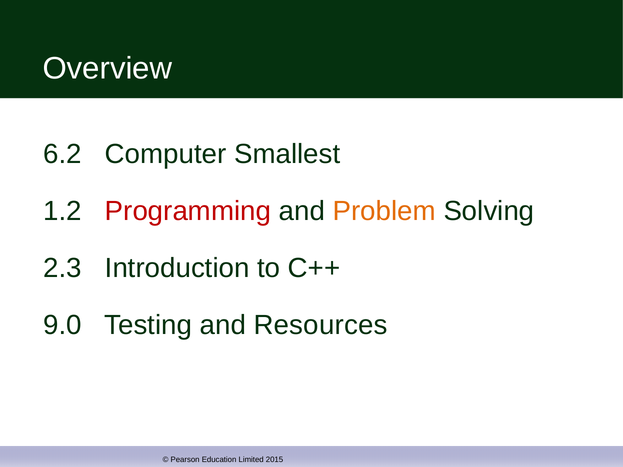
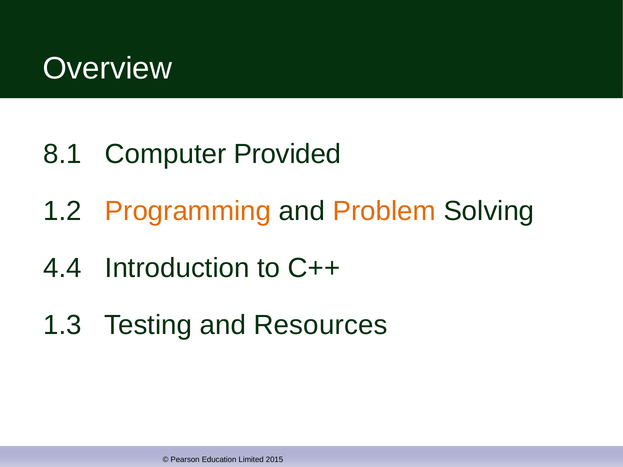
6.2: 6.2 -> 8.1 (63, 154)
Smallest: Smallest -> Provided (287, 154)
Programming colour: red -> orange (188, 211)
2.3: 2.3 -> 4.4 (63, 268)
9.0: 9.0 -> 1.3 (63, 325)
